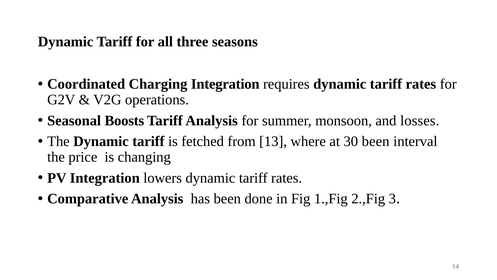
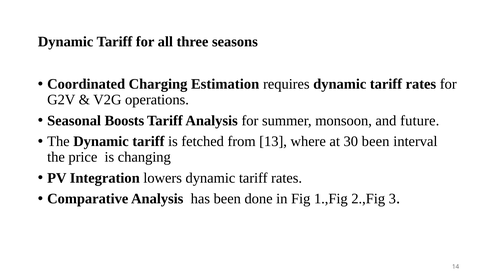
Charging Integration: Integration -> Estimation (225, 84)
losses: losses -> future (420, 120)
